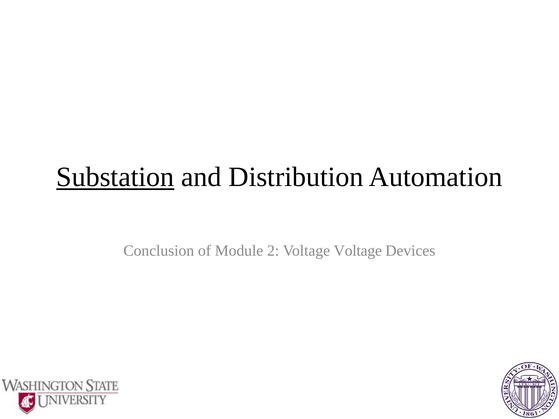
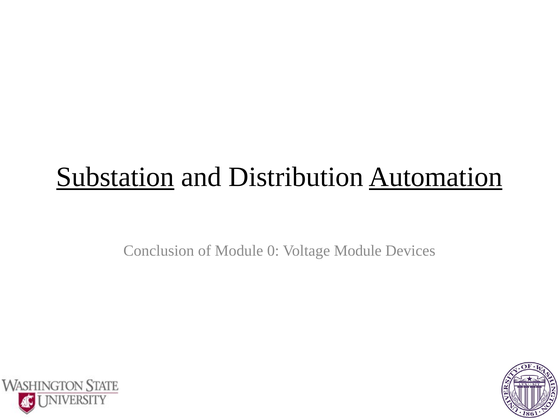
Automation underline: none -> present (436, 177)
2: 2 -> 0 (273, 251)
Voltage Voltage: Voltage -> Module (358, 251)
